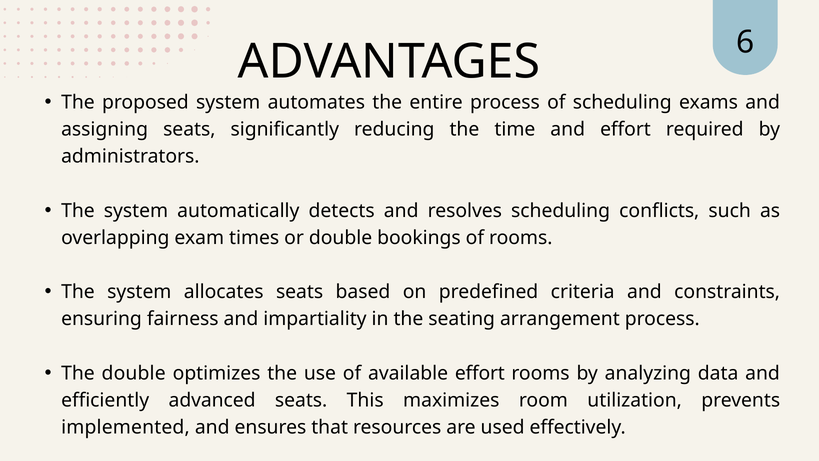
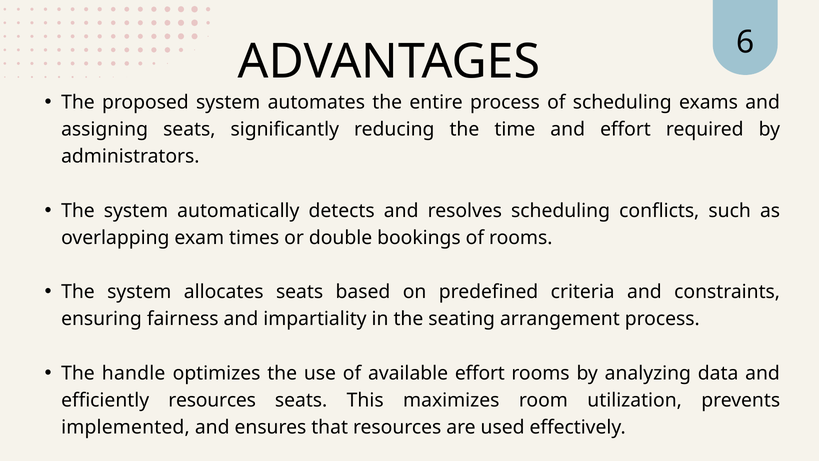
The double: double -> handle (134, 373)
efficiently advanced: advanced -> resources (212, 400)
